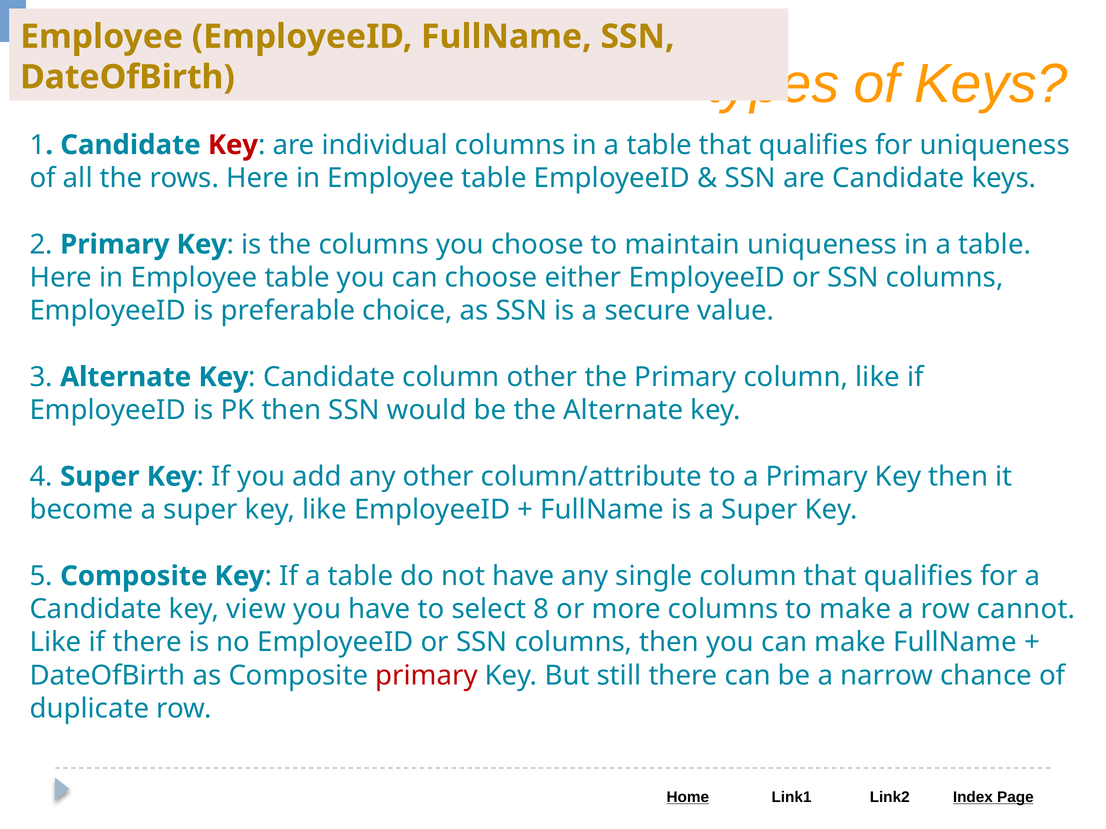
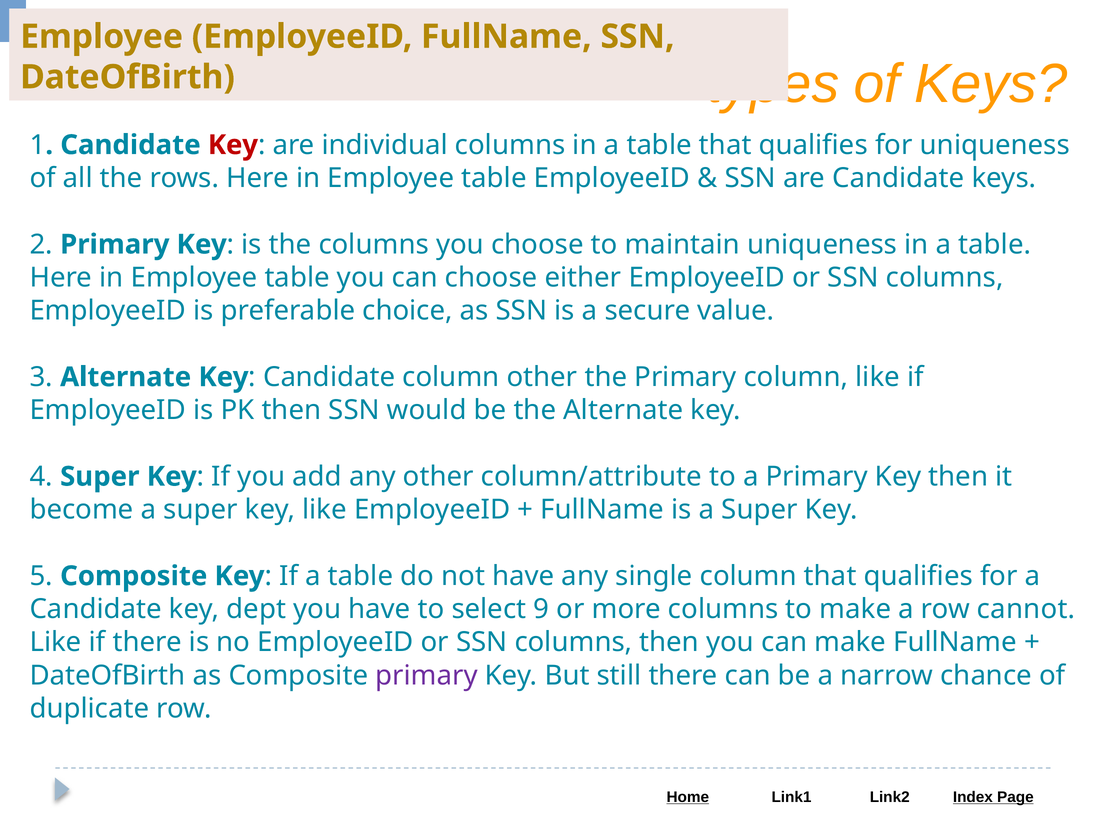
view: view -> dept (256, 610)
8: 8 -> 9 (541, 610)
primary colour: red -> purple (427, 676)
